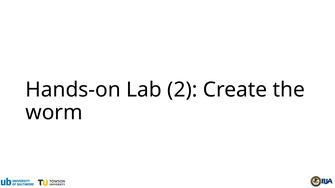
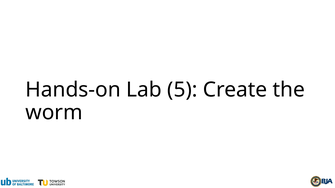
2: 2 -> 5 (182, 90)
